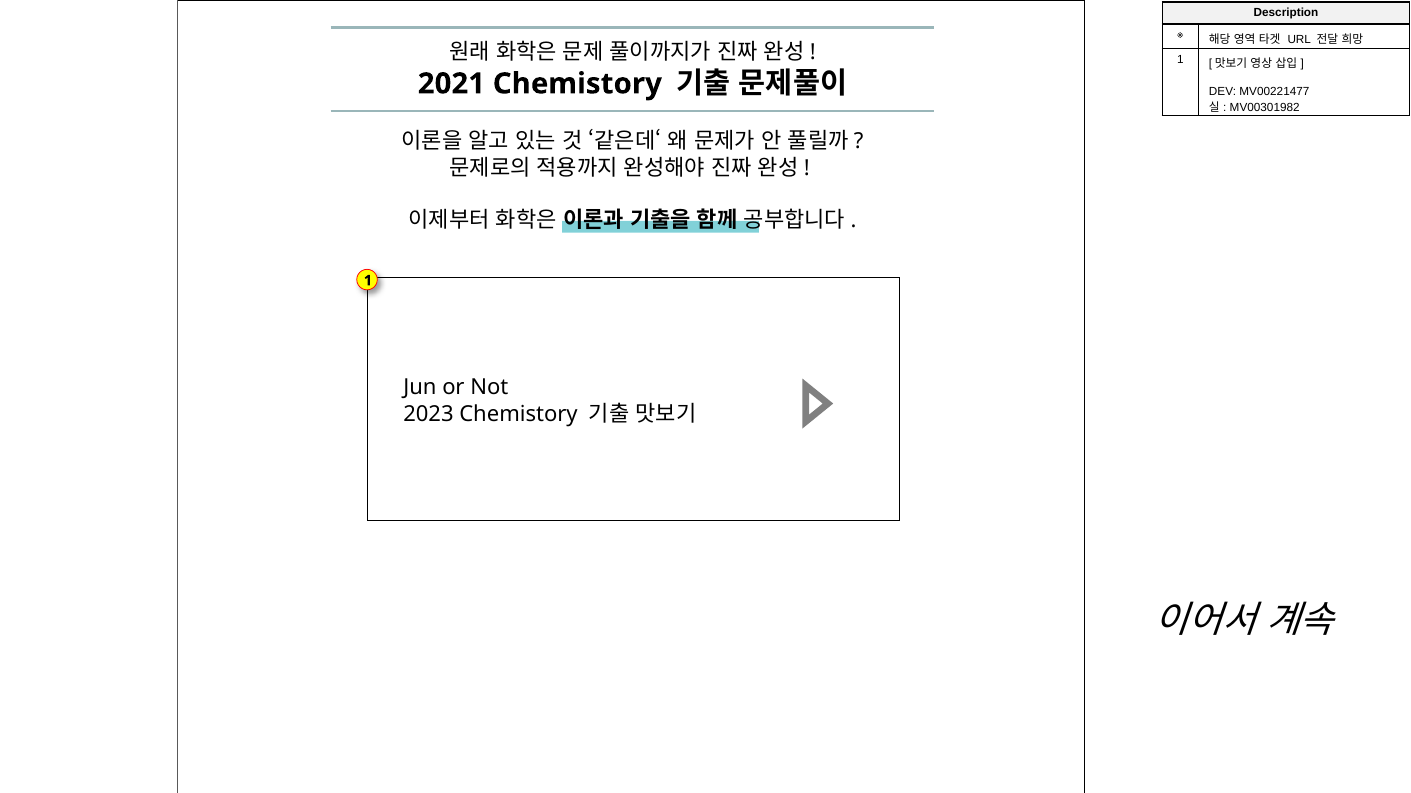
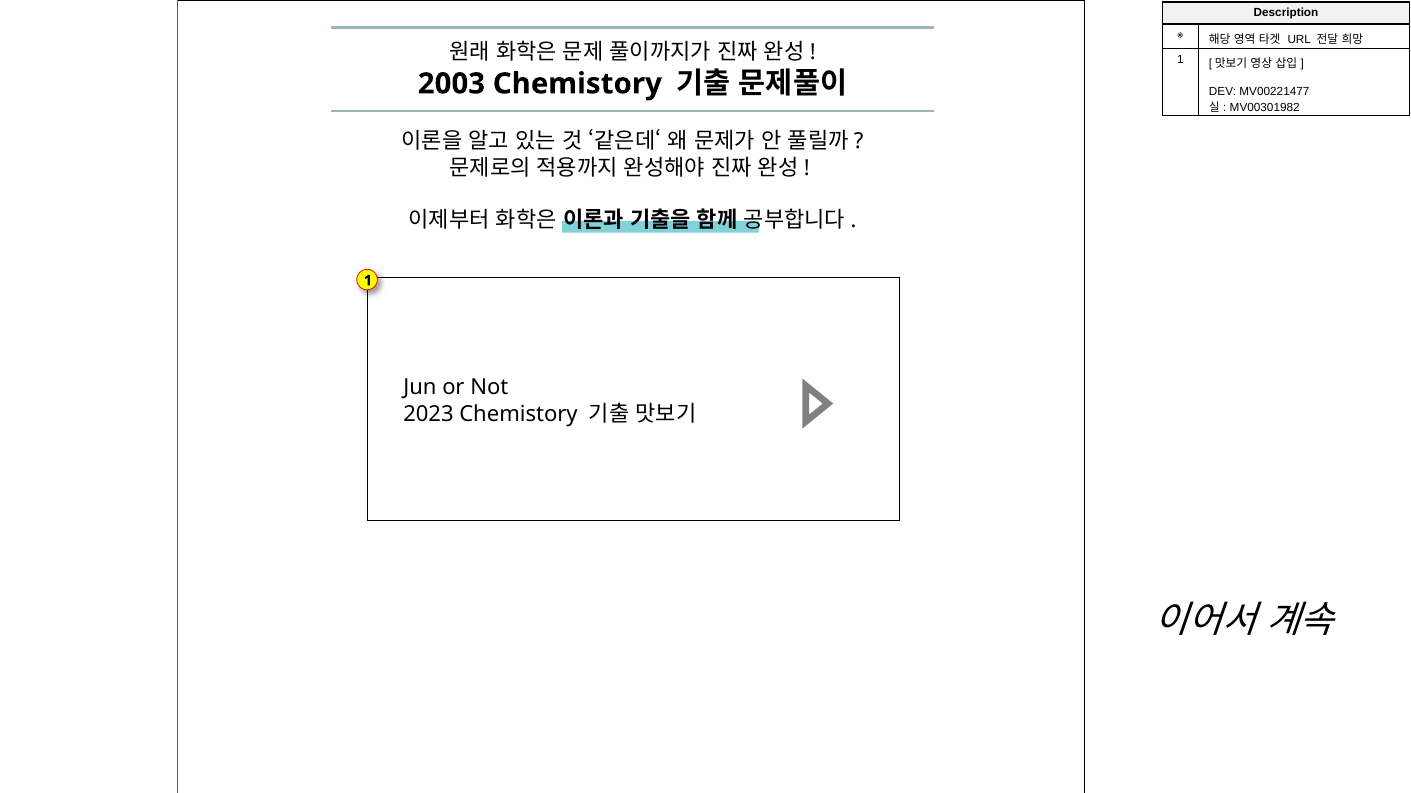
2021: 2021 -> 2003 (451, 84)
